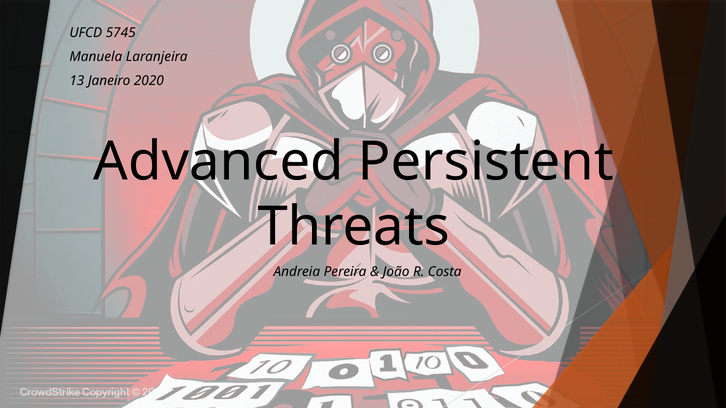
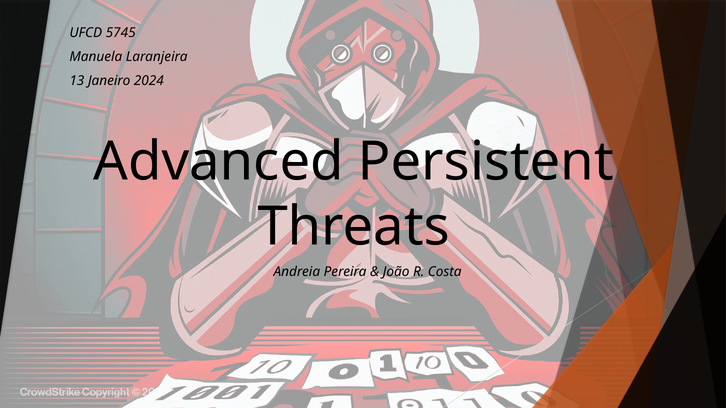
2020: 2020 -> 2024 (149, 81)
